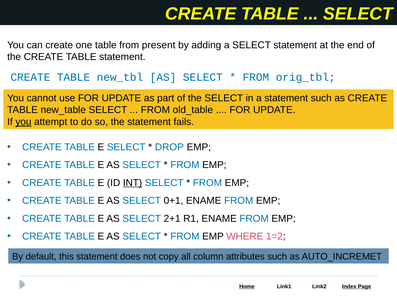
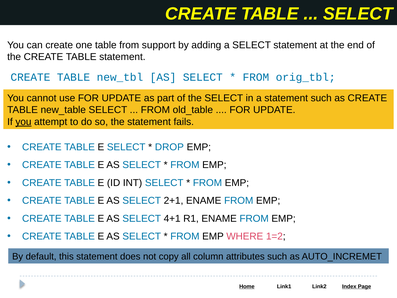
present: present -> support (159, 45)
INT underline: present -> none (133, 183)
0+1: 0+1 -> 2+1 (174, 200)
2+1: 2+1 -> 4+1 (172, 218)
